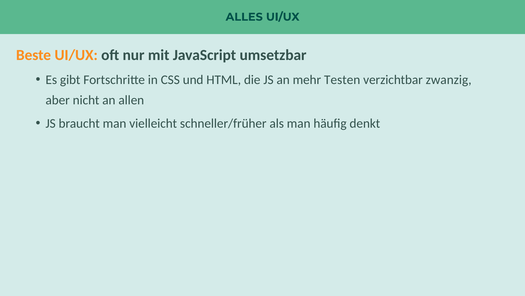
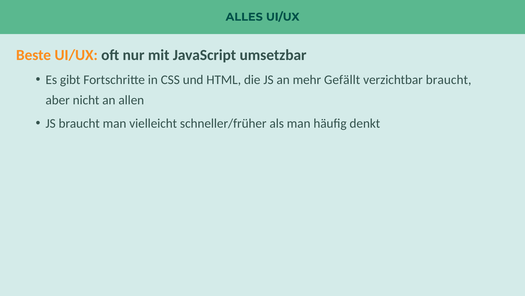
Testen: Testen -> Gefällt (342, 80)
verzichtbar zwanzig: zwanzig -> braucht (449, 80)
